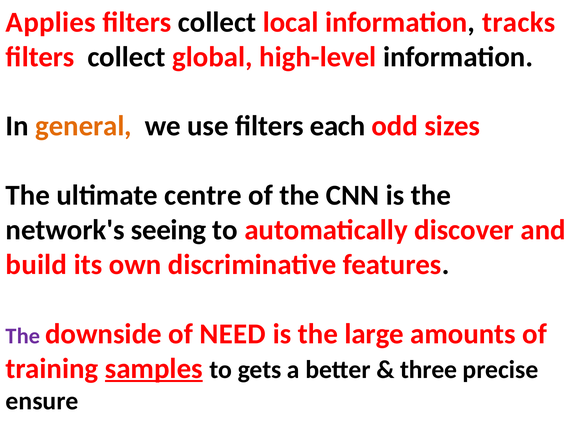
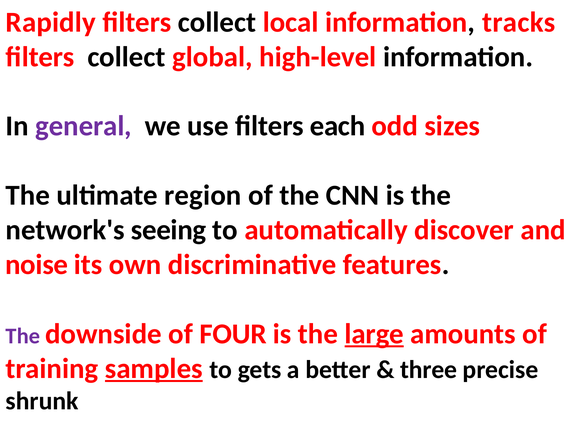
Applies: Applies -> Rapidly (51, 22)
general colour: orange -> purple (84, 126)
centre: centre -> region (203, 196)
build: build -> noise (37, 265)
NEED: NEED -> FOUR (233, 334)
large underline: none -> present (374, 334)
ensure: ensure -> shrunk (42, 402)
